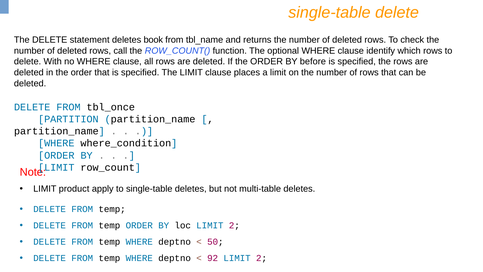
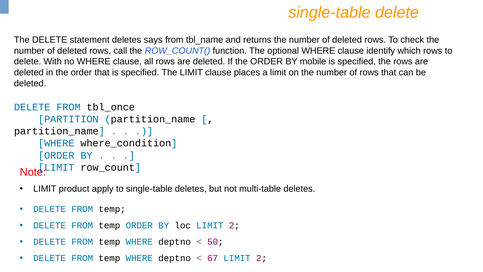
book: book -> says (153, 40)
before: before -> mobile (313, 62)
92: 92 -> 67 (213, 258)
